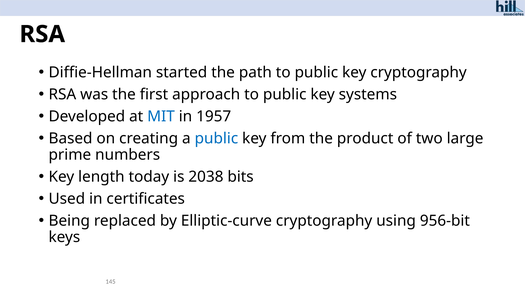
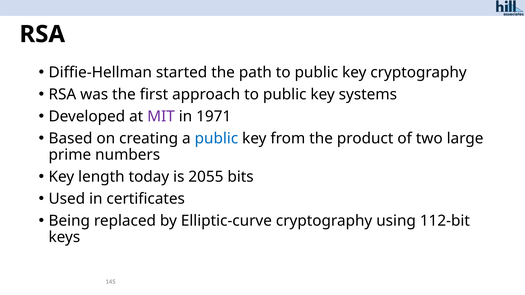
MIT colour: blue -> purple (161, 116)
1957: 1957 -> 1971 (214, 116)
2038: 2038 -> 2055 (206, 177)
956-bit: 956-bit -> 112-bit (445, 221)
